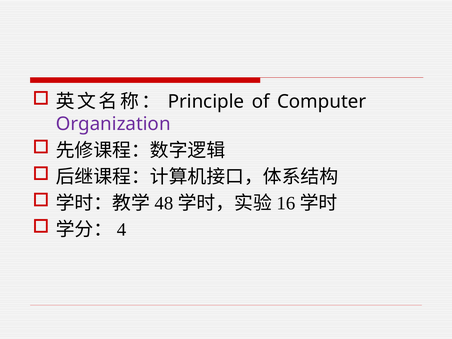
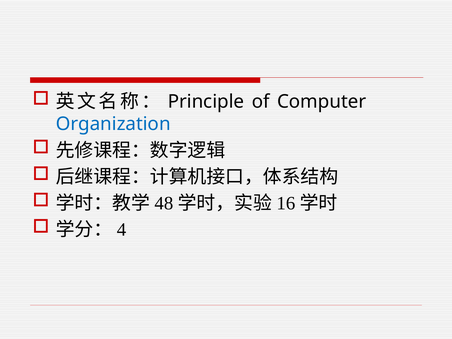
Organization colour: purple -> blue (113, 124)
